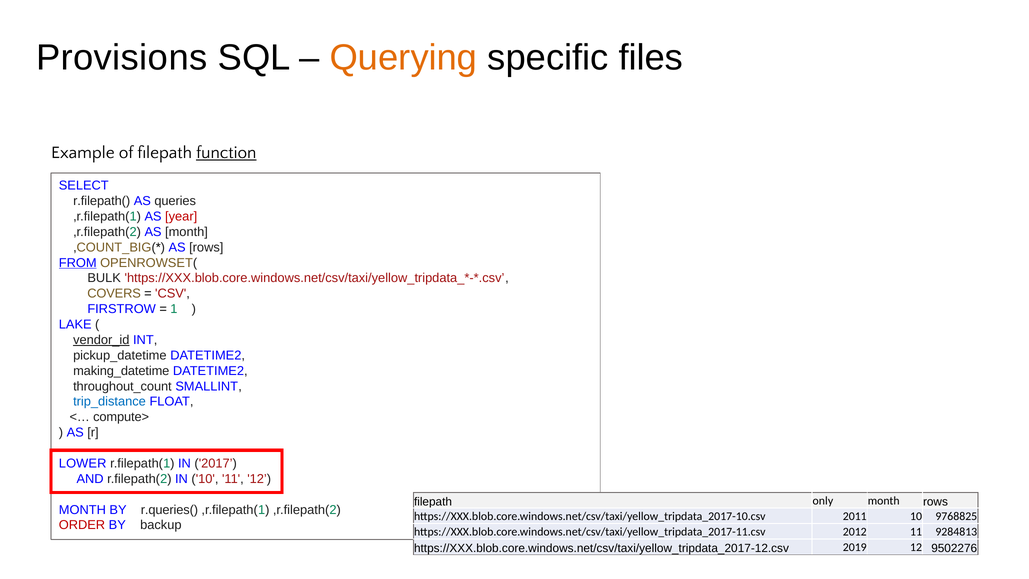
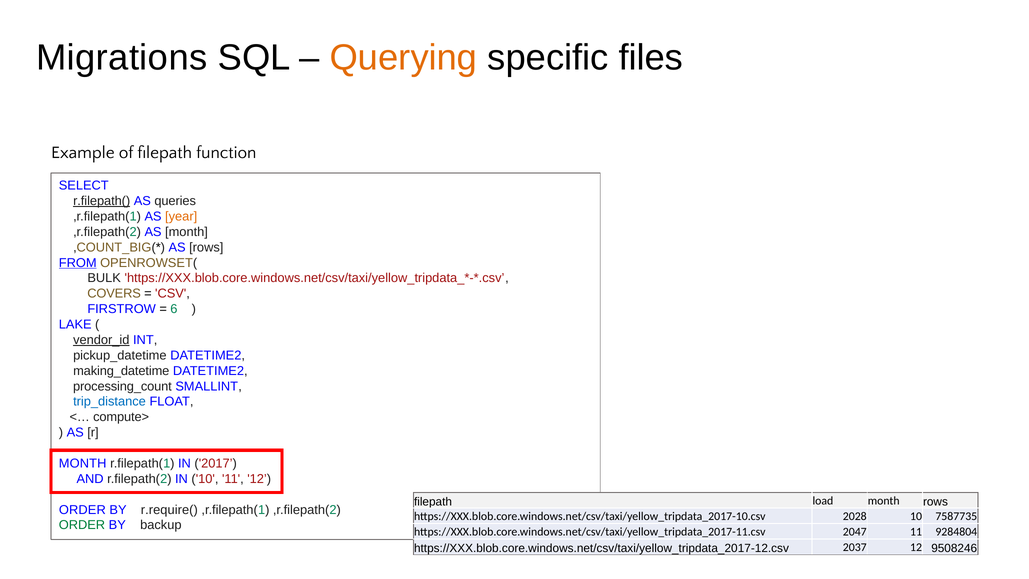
Provisions: Provisions -> Migrations (122, 58)
function underline: present -> none (226, 153)
r.filepath( underline: none -> present (102, 201)
year colour: red -> orange (181, 216)
1: 1 -> 6 (174, 309)
throughout_count: throughout_count -> processing_count (122, 386)
LOWER: LOWER -> MONTH (83, 463)
only: only -> load (823, 501)
MONTH: MONTH -> ORDER (82, 510)
r.queries(: r.queries( -> r.require( (169, 510)
2011: 2011 -> 2028 (855, 516)
9768825: 9768825 -> 7587735 (956, 516)
ORDER colour: red -> green (82, 525)
2012: 2012 -> 2047 (855, 532)
9284813: 9284813 -> 9284804 (956, 532)
2019: 2019 -> 2037 (855, 547)
9502276: 9502276 -> 9508246 (954, 548)
